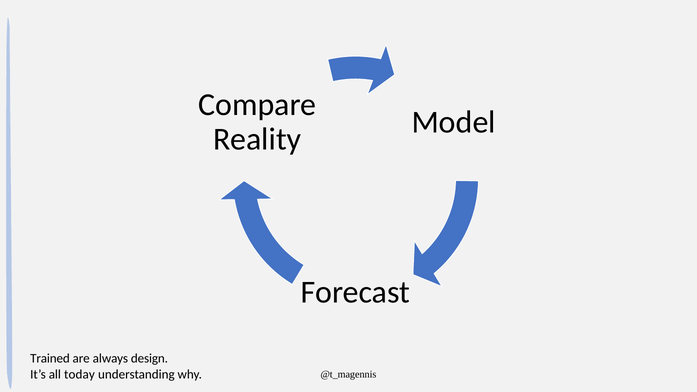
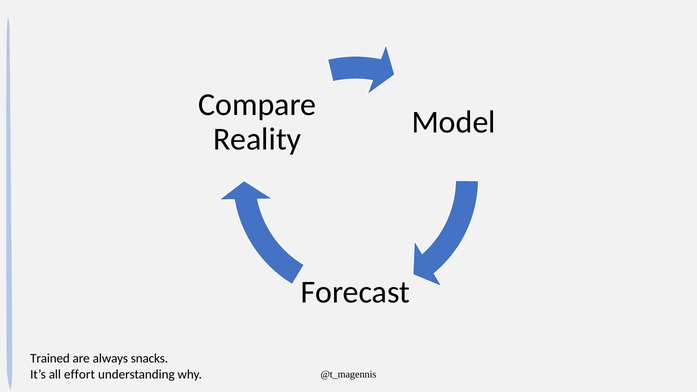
design: design -> snacks (149, 359)
today: today -> effort (79, 374)
